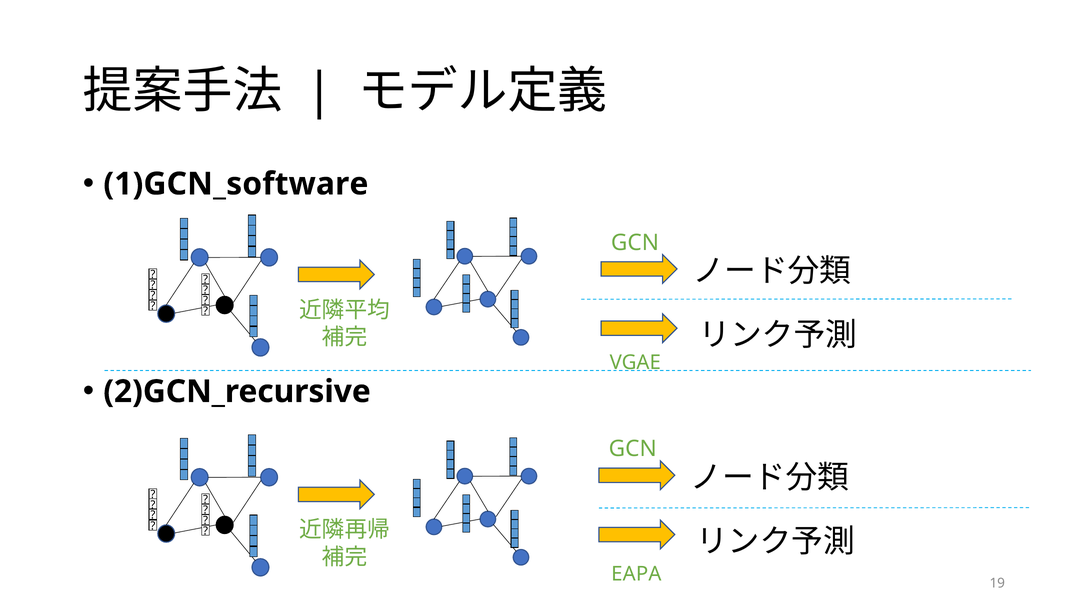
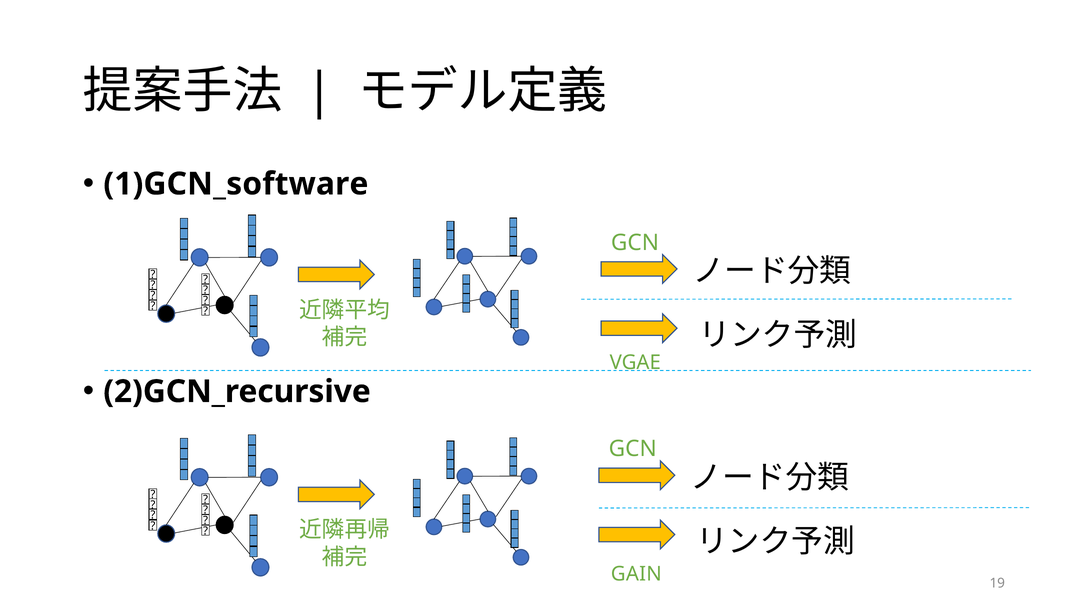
EAPA: EAPA -> GAIN (636, 574)
